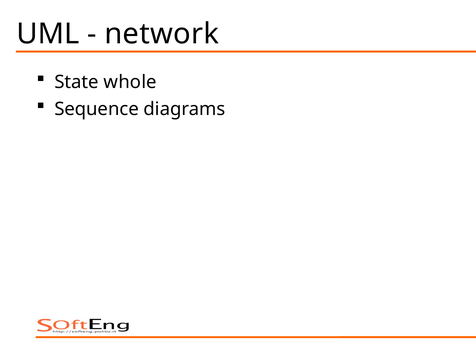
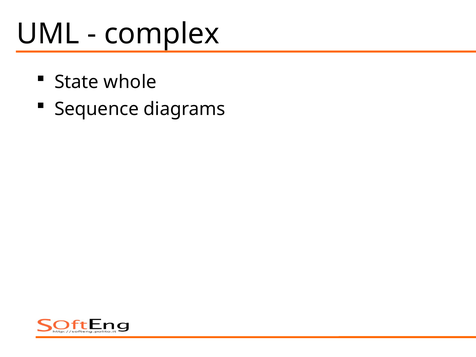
network: network -> complex (162, 34)
